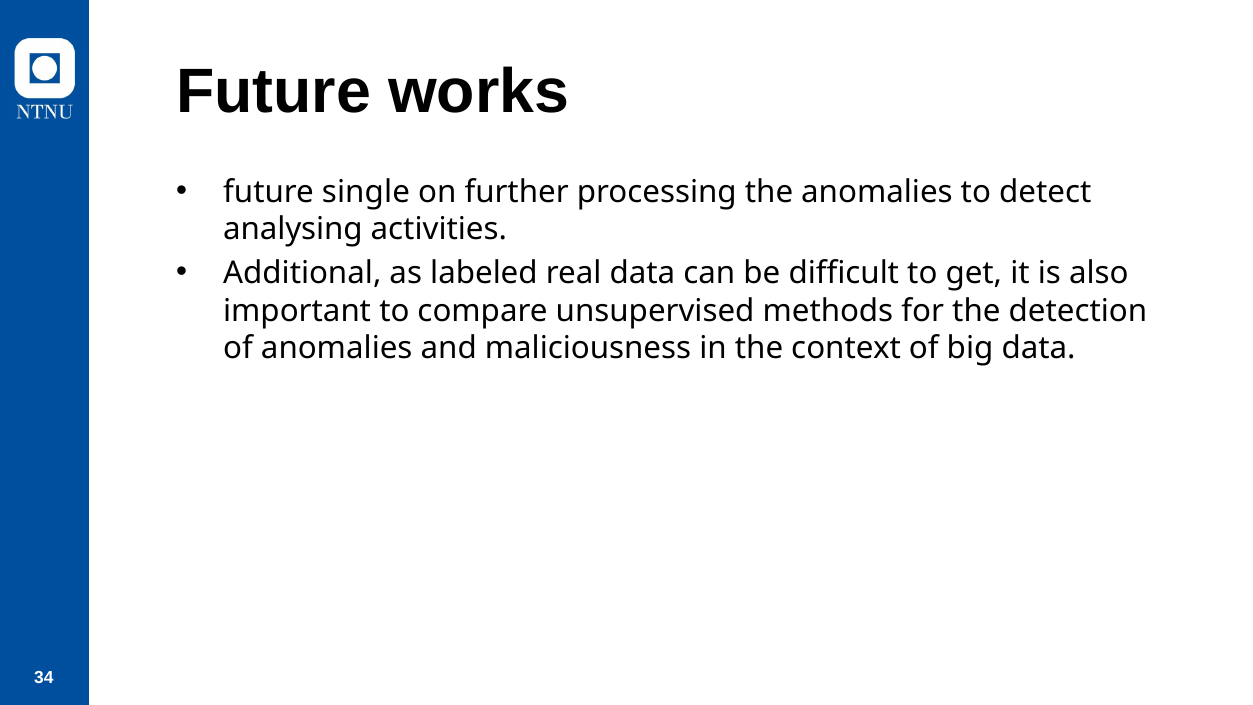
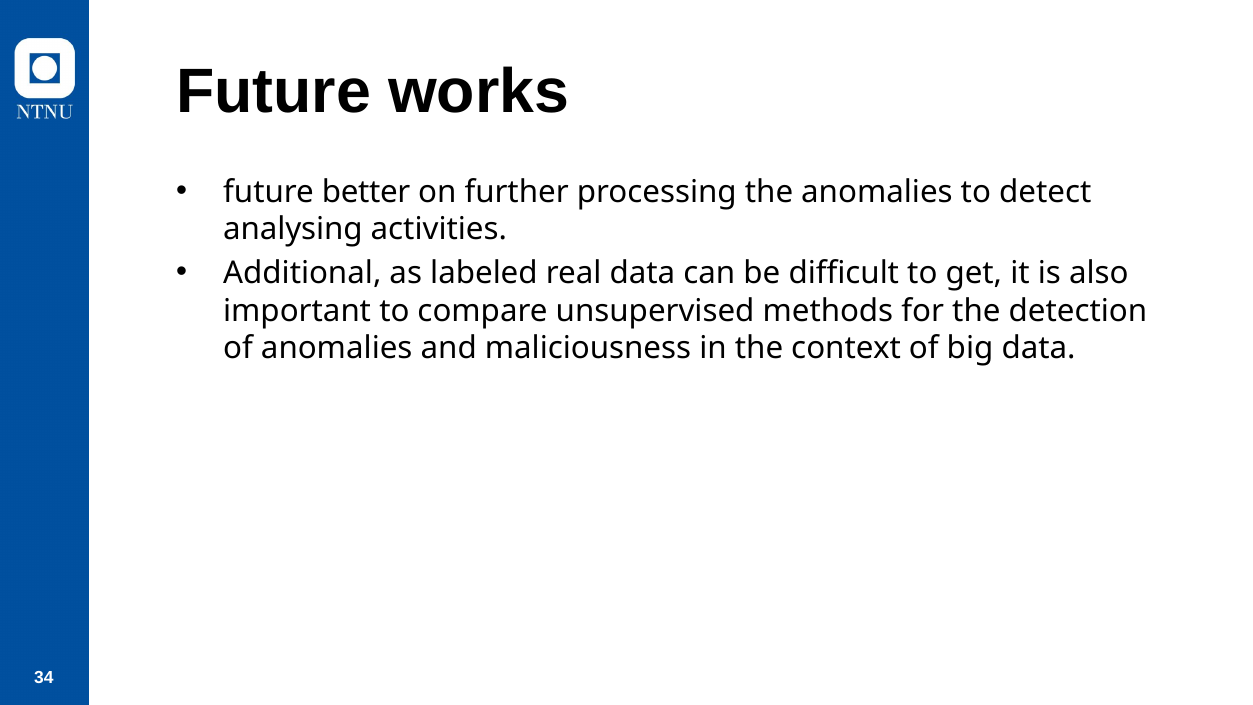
single: single -> better (366, 192)
